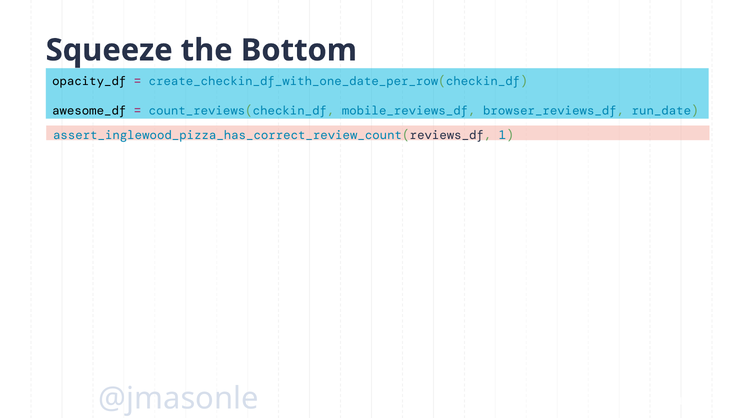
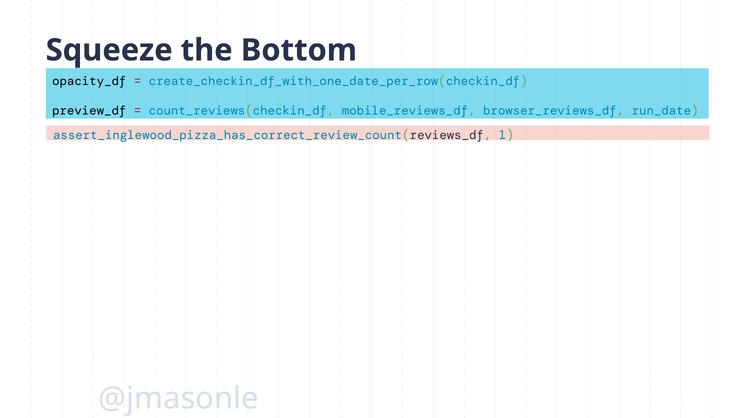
awesome_df: awesome_df -> preview_df (89, 111)
